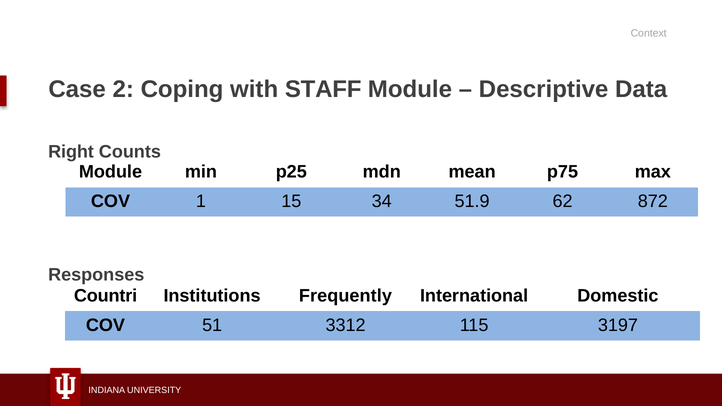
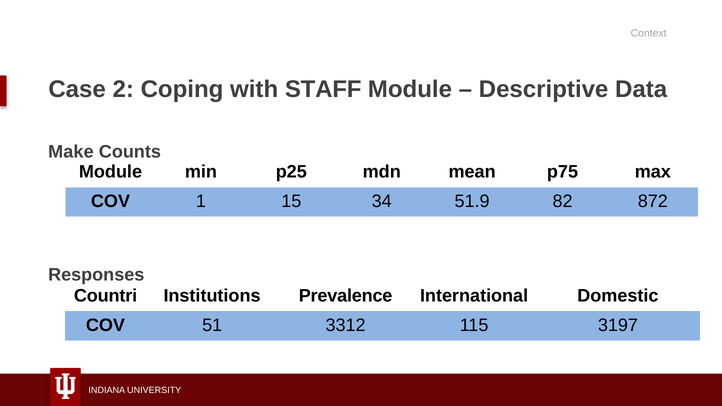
Right: Right -> Make (71, 152)
62: 62 -> 82 (563, 201)
Frequently: Frequently -> Prevalence (346, 296)
